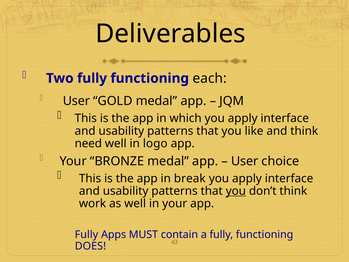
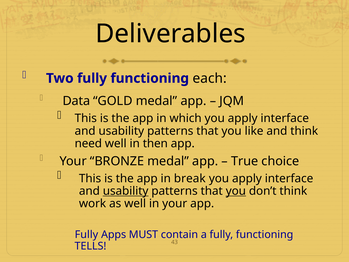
User: User -> Data (76, 101)
logo: logo -> then (155, 143)
User: User -> True (245, 161)
usability underline: none -> present (126, 191)
DOES: DOES -> TELLS (90, 246)
